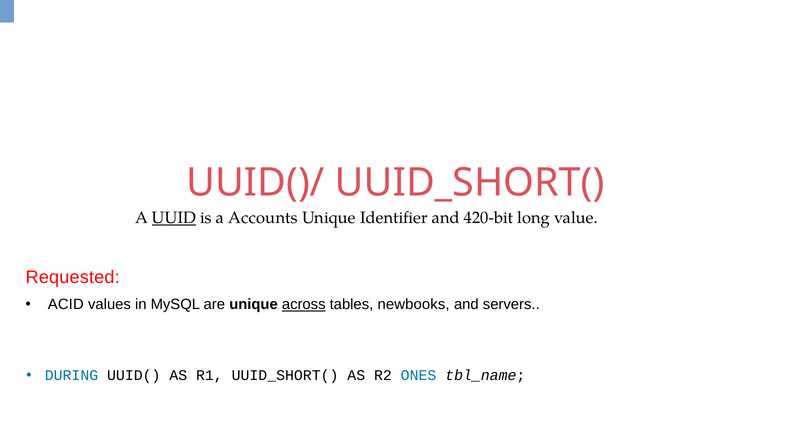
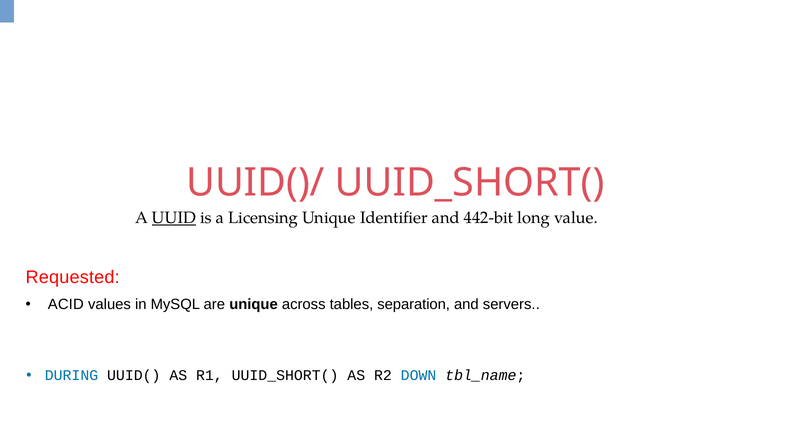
Accounts: Accounts -> Licensing (263, 218)
420-bit: 420-bit -> 442-bit (489, 218)
across underline: present -> none (304, 304)
newbooks: newbooks -> separation (414, 304)
ONES: ONES -> DOWN (419, 375)
